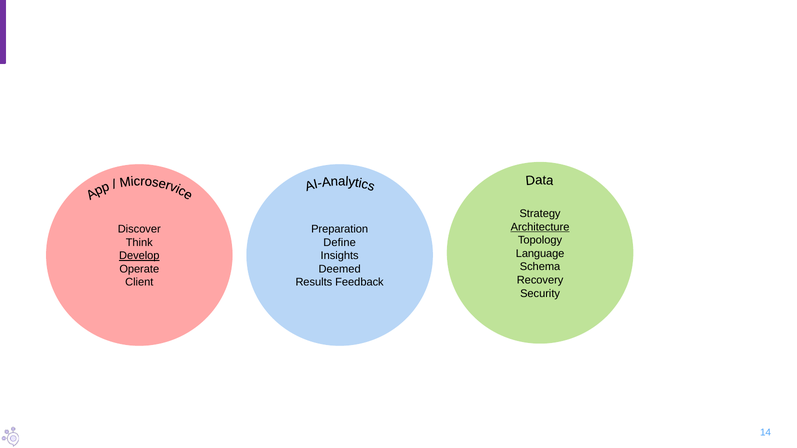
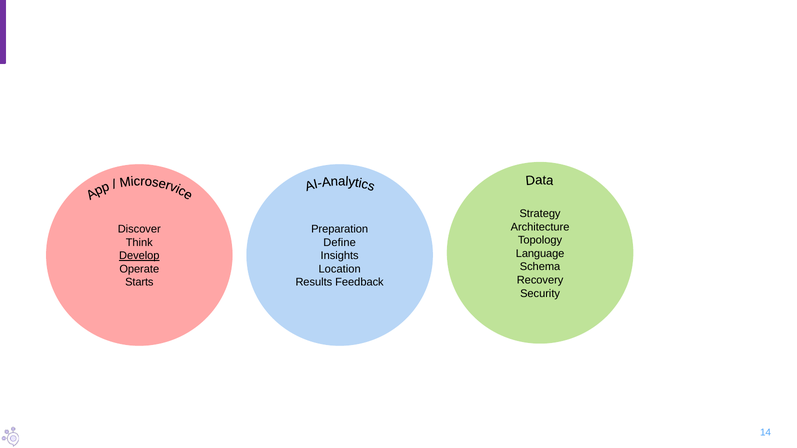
Architecture underline: present -> none (540, 227)
Deemed: Deemed -> Location (340, 269)
Client: Client -> Starts (139, 283)
